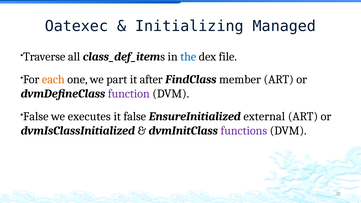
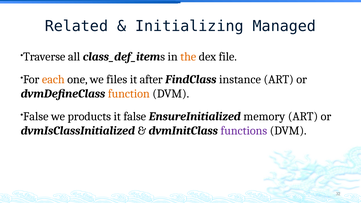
Oatexec: Oatexec -> Related (76, 26)
the colour: blue -> orange (188, 57)
part: part -> files (117, 79)
member: member -> instance (240, 79)
function colour: purple -> orange (129, 94)
executes: executes -> products (89, 116)
external: external -> memory (264, 116)
